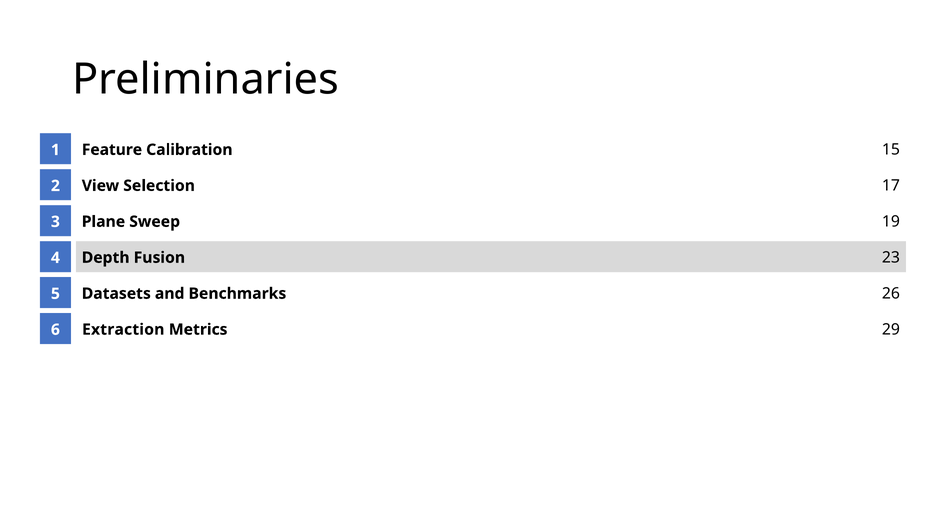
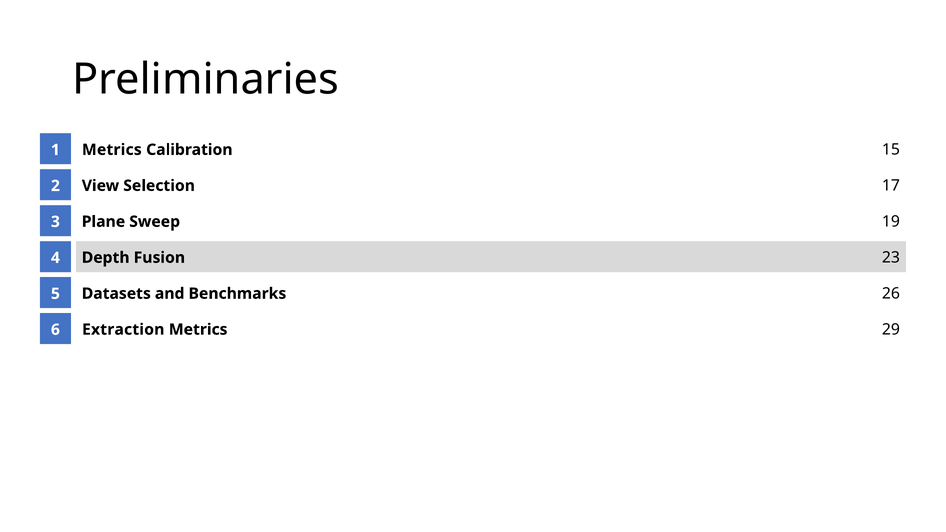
Feature: Feature -> Metrics (112, 150)
